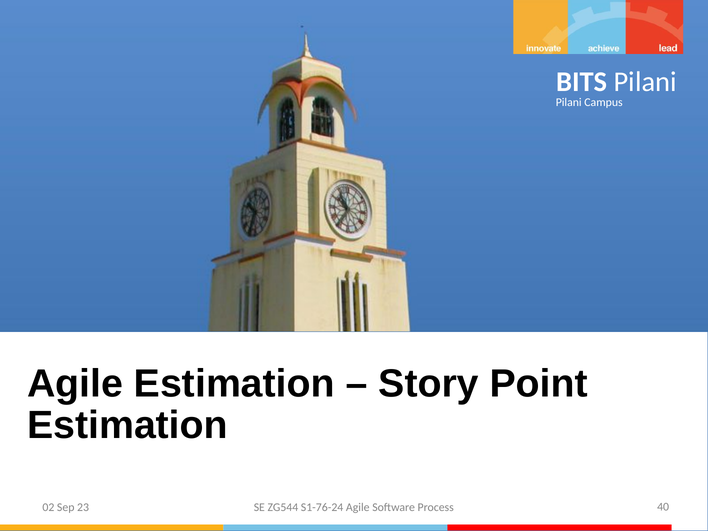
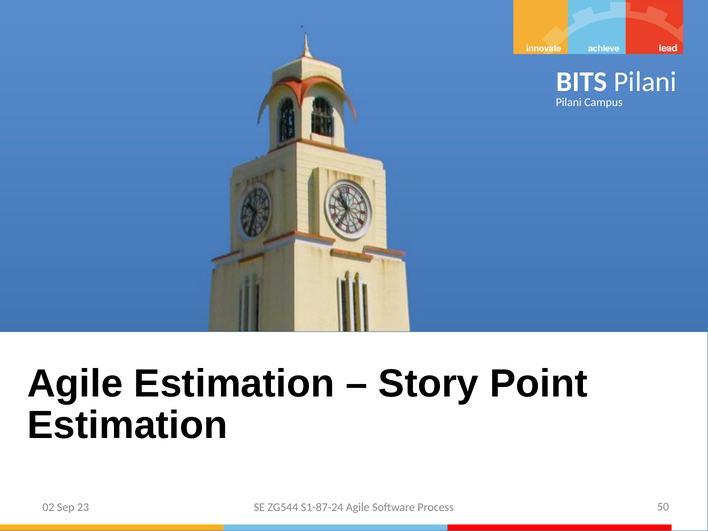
S1-76-24: S1-76-24 -> S1-87-24 (322, 507)
40: 40 -> 50 (663, 507)
